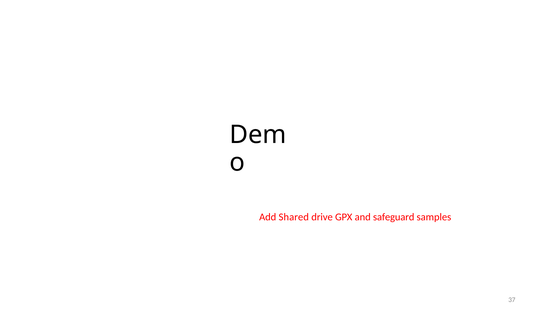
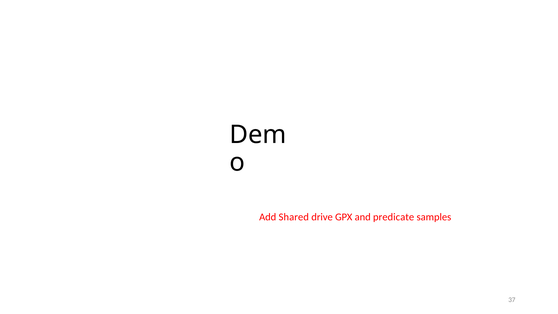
safeguard: safeguard -> predicate (394, 217)
